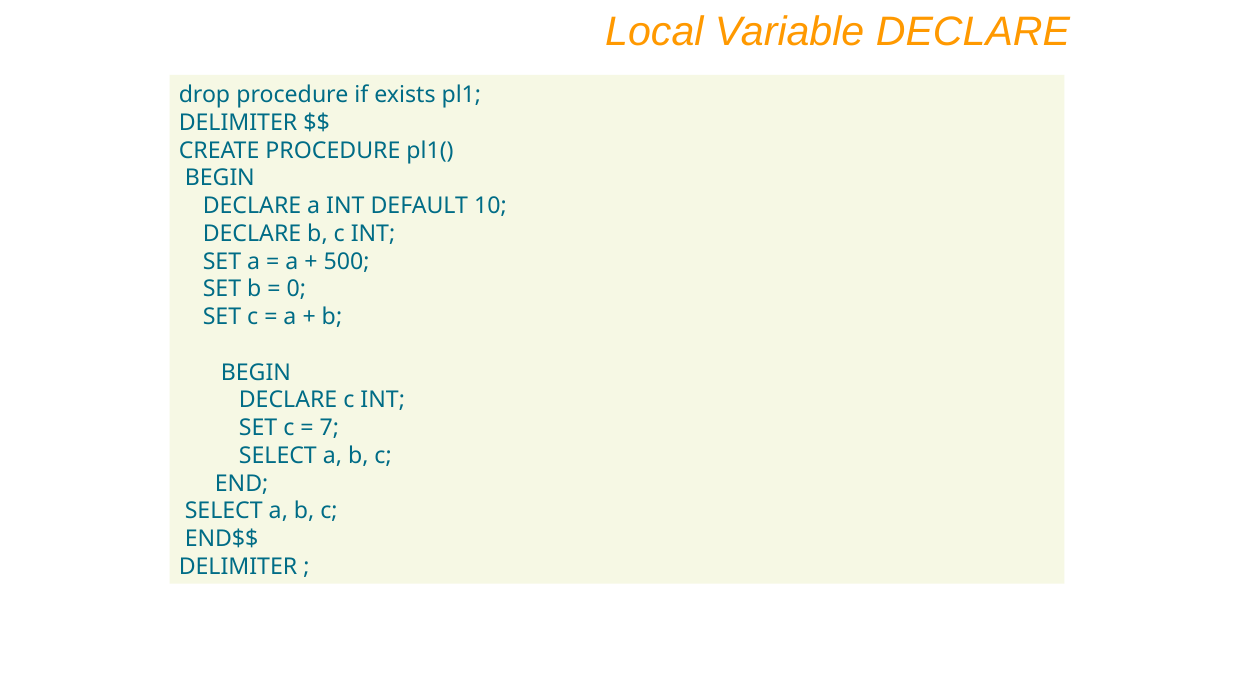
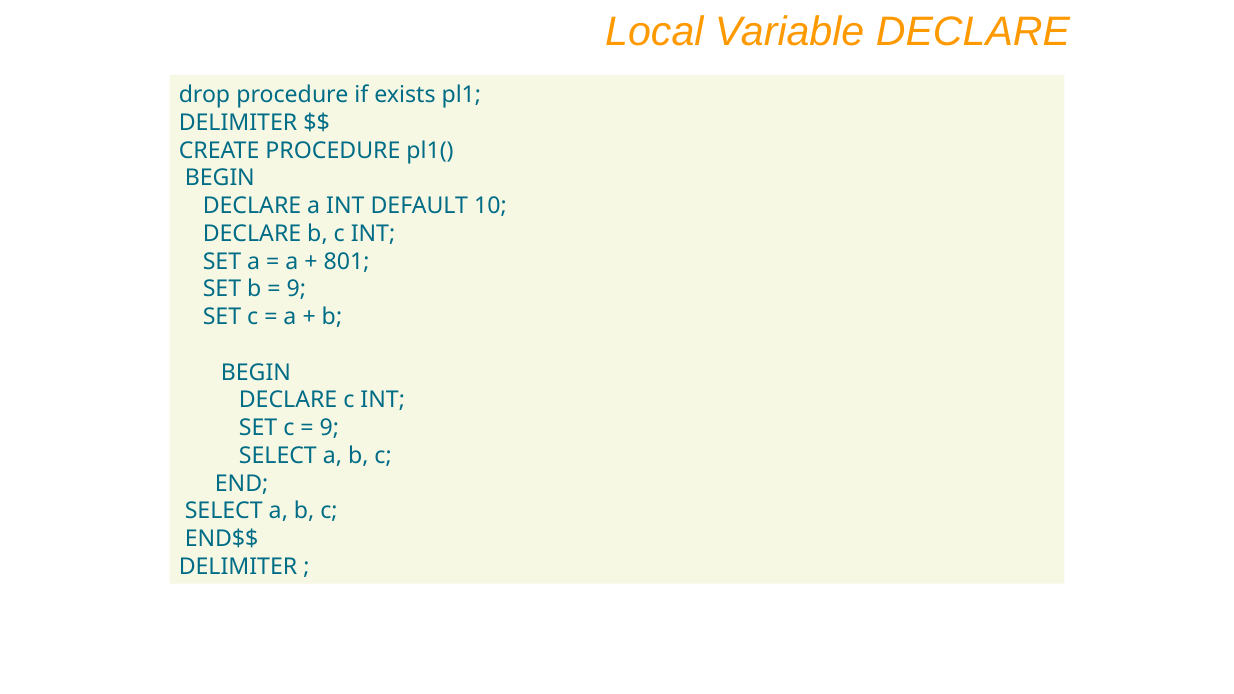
500: 500 -> 801 (347, 262)
0: 0 -> 9 (296, 289)
7: 7 -> 9 (329, 428)
